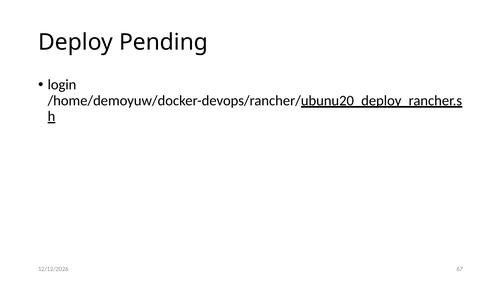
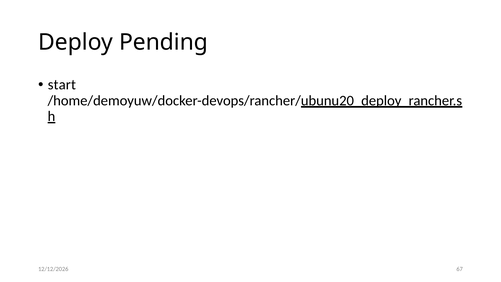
login: login -> start (62, 85)
